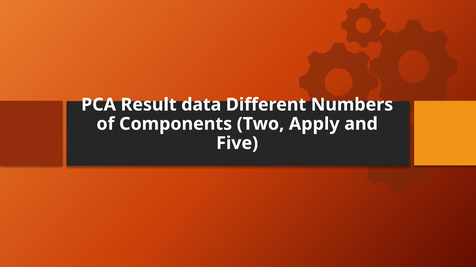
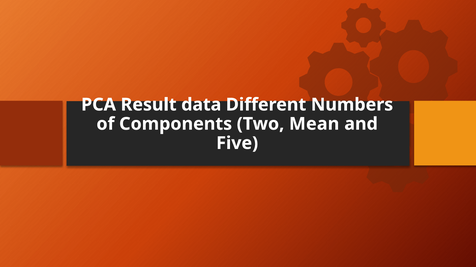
Apply: Apply -> Mean (314, 124)
